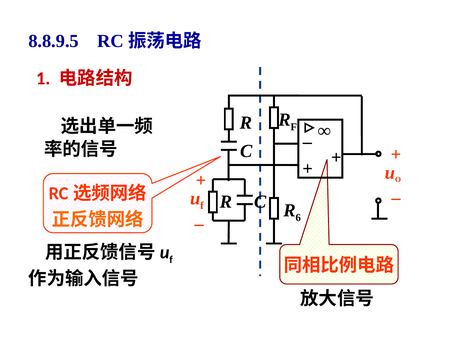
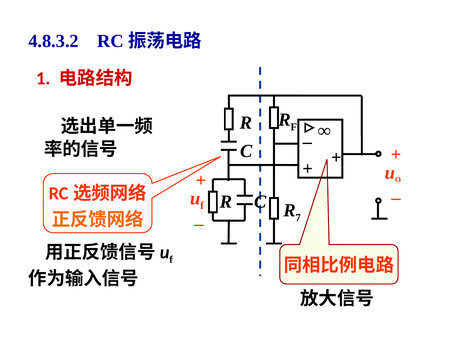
8.8.9.5: 8.8.9.5 -> 4.8.3.2 (54, 41)
6: 6 -> 7 (298, 217)
